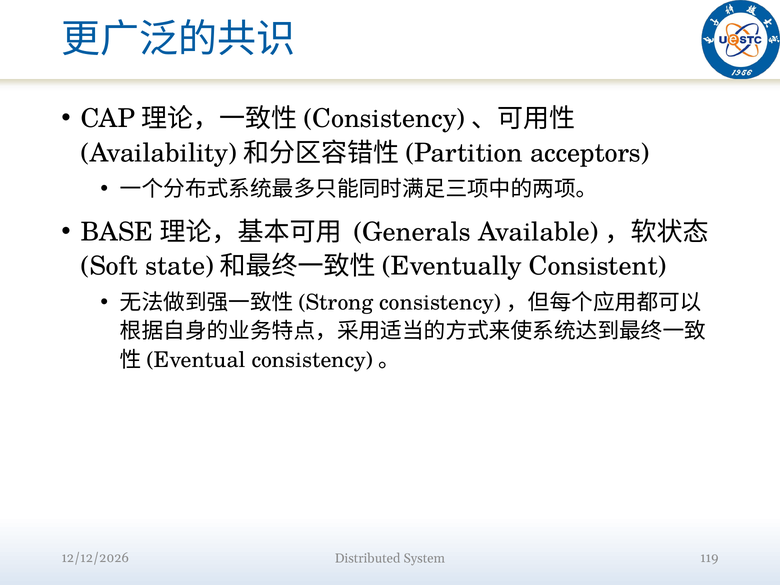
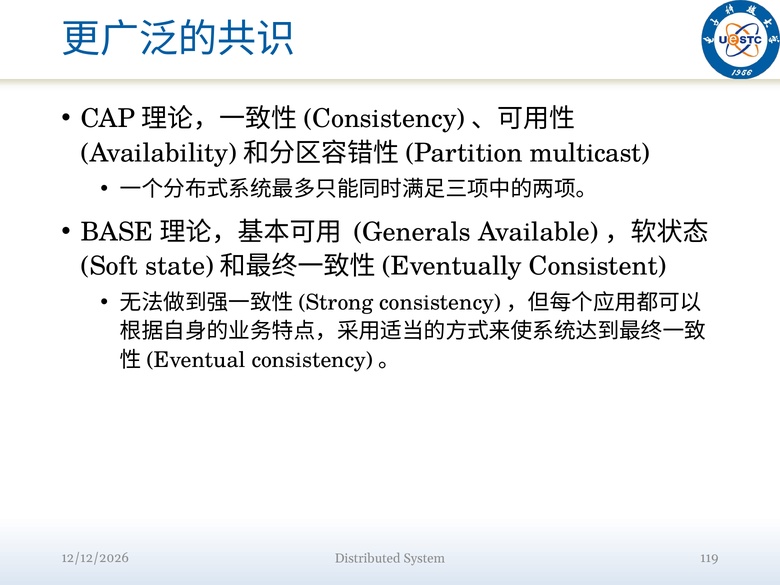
acceptors: acceptors -> multicast (590, 153)
